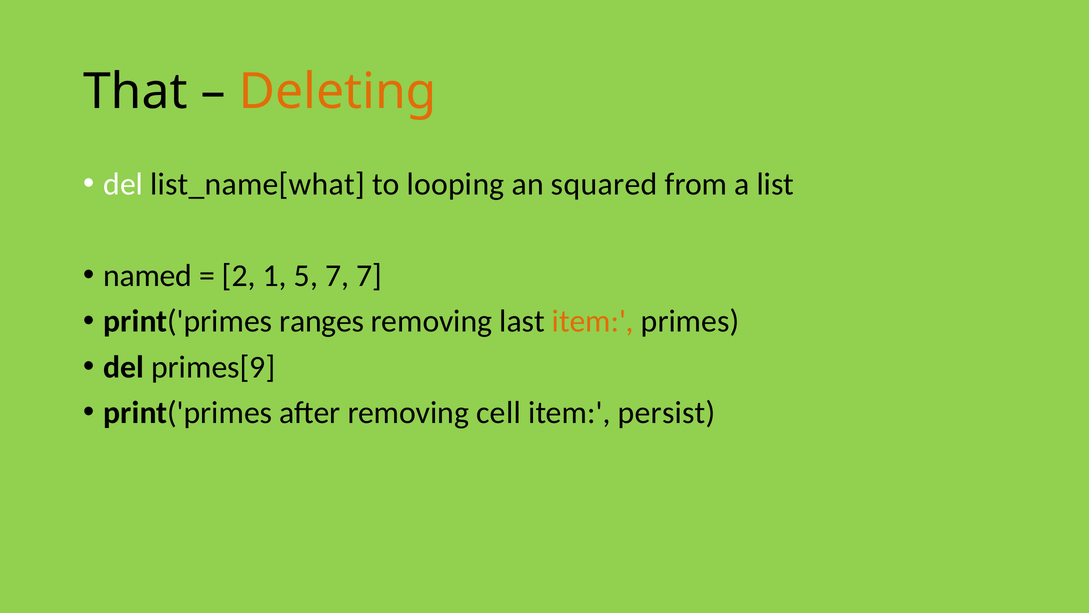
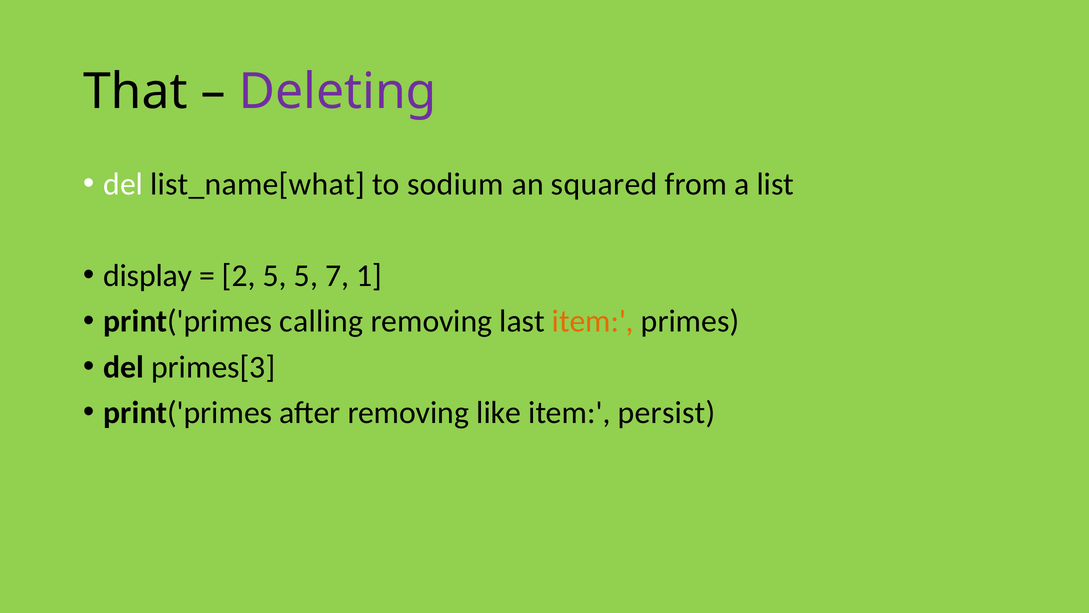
Deleting colour: orange -> purple (338, 91)
looping: looping -> sodium (455, 184)
named: named -> display (148, 275)
2 1: 1 -> 5 (275, 275)
7 7: 7 -> 1 (369, 275)
ranges: ranges -> calling (321, 321)
primes[9: primes[9 -> primes[3 (213, 367)
cell: cell -> like (499, 412)
